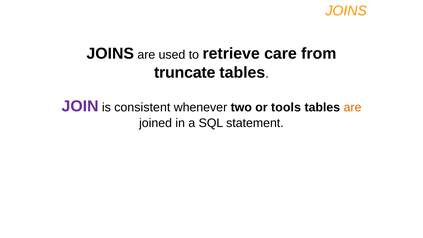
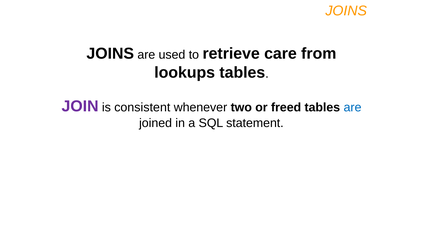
truncate: truncate -> lookups (185, 72)
tools: tools -> freed (286, 107)
are colour: orange -> blue (353, 107)
